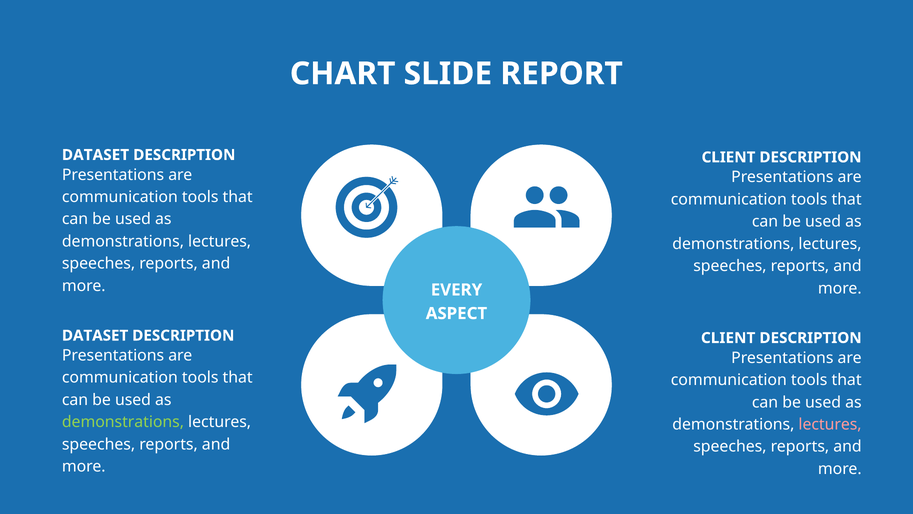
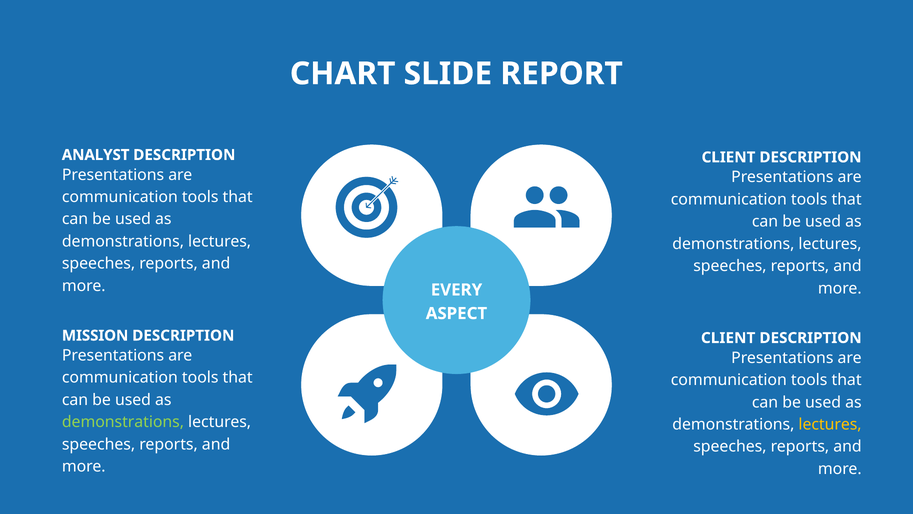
DATASET: DATASET -> ANALYST (96, 155)
DATASET: DATASET -> MISSION (95, 335)
lectures colour: pink -> yellow (830, 424)
